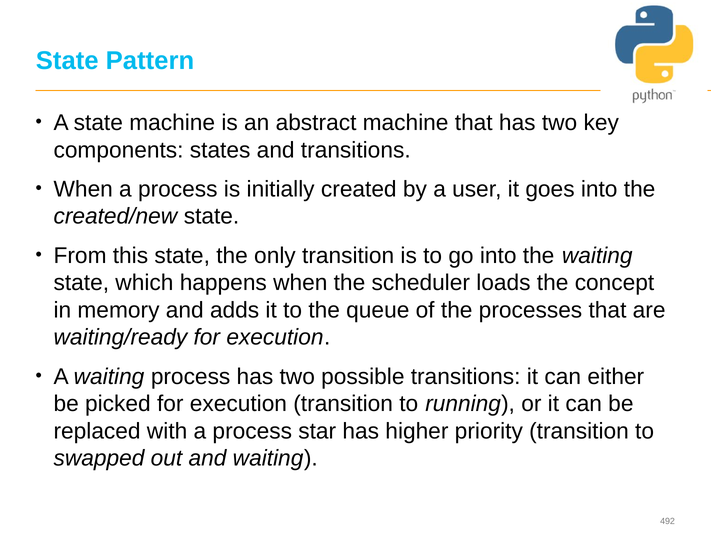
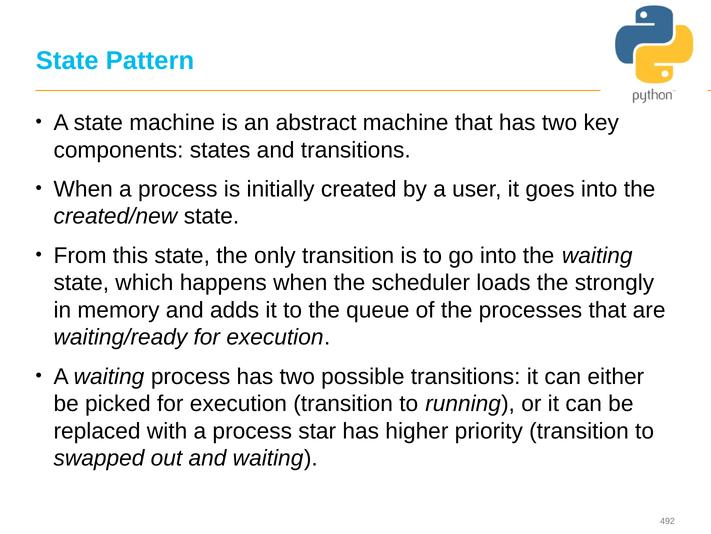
concept: concept -> strongly (614, 282)
